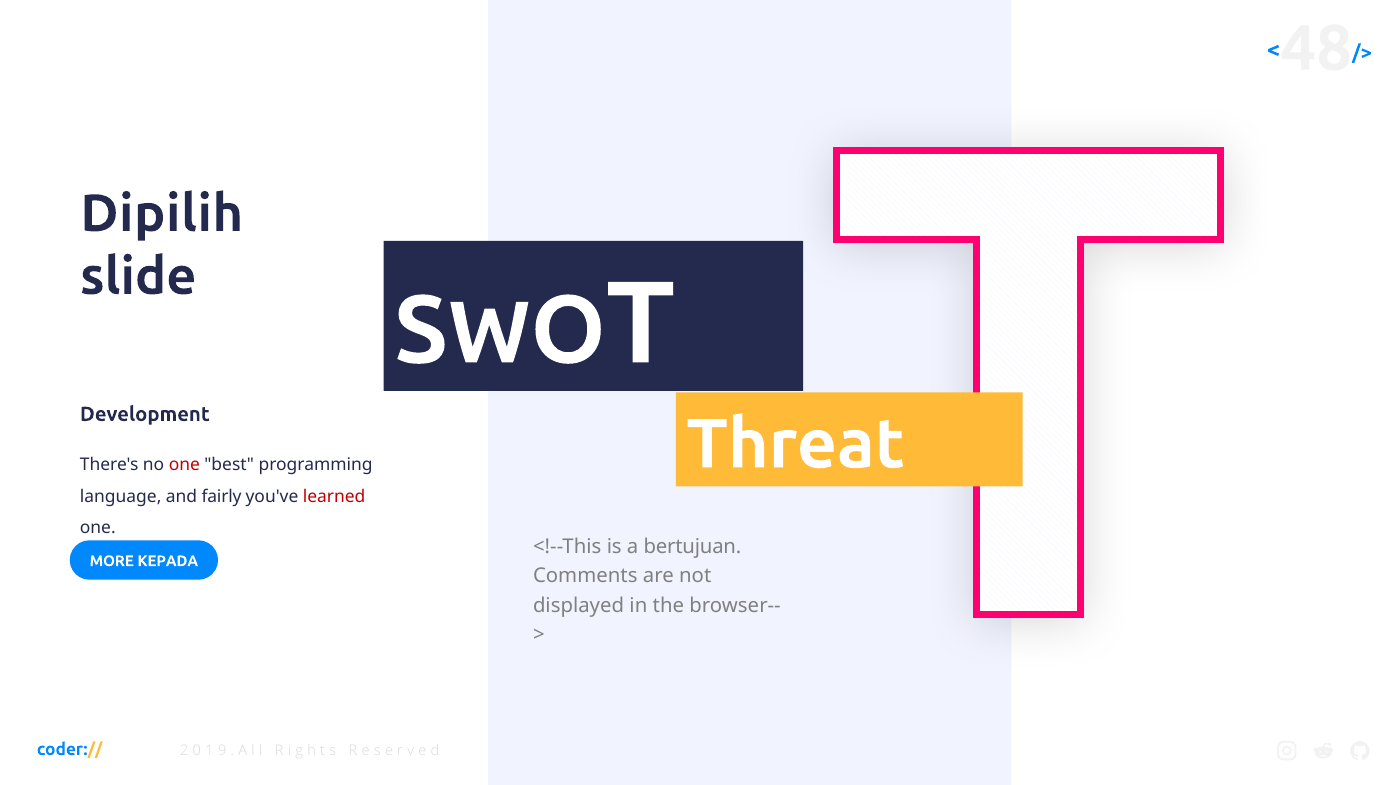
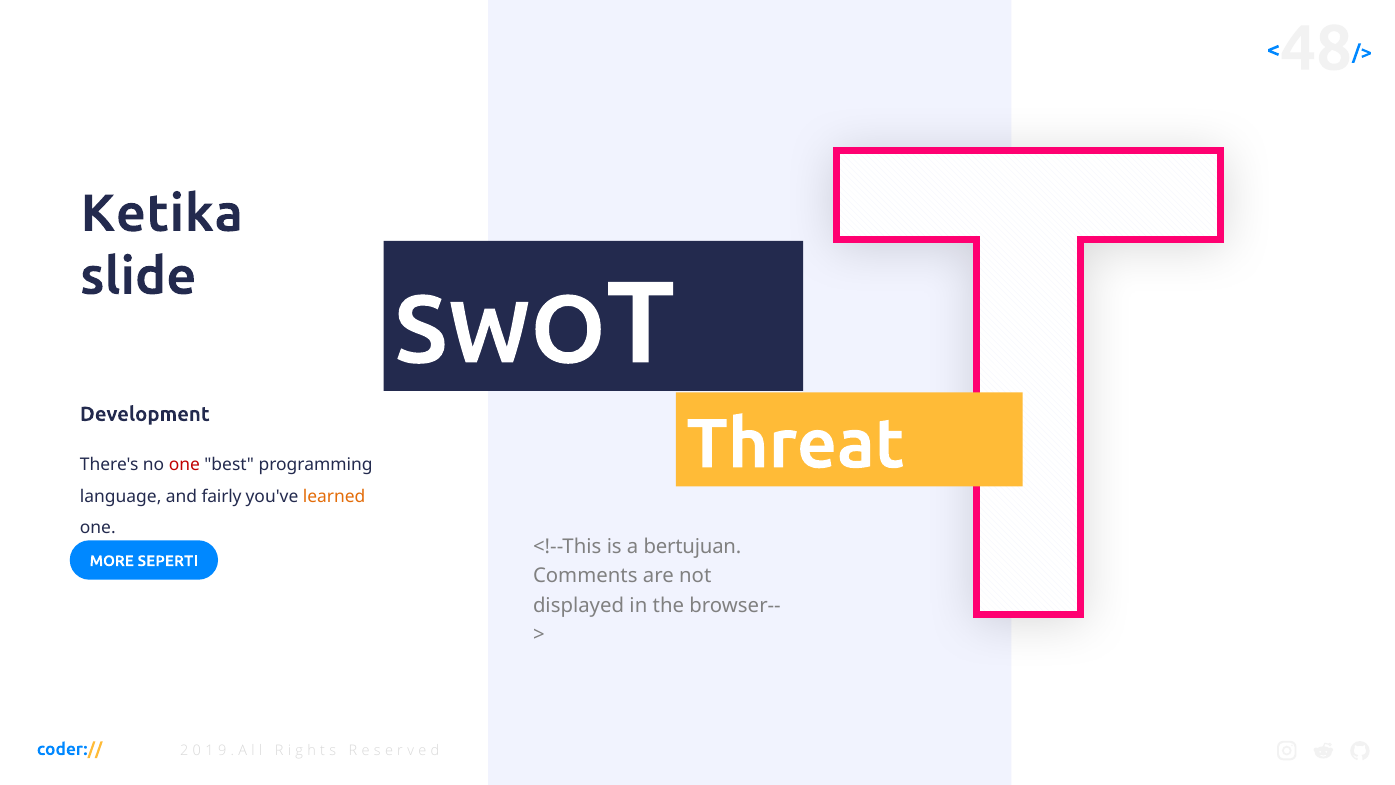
Dipilih: Dipilih -> Ketika (162, 214)
learned colour: red -> orange (334, 496)
KEPADA: KEPADA -> SEPERTI (168, 561)
